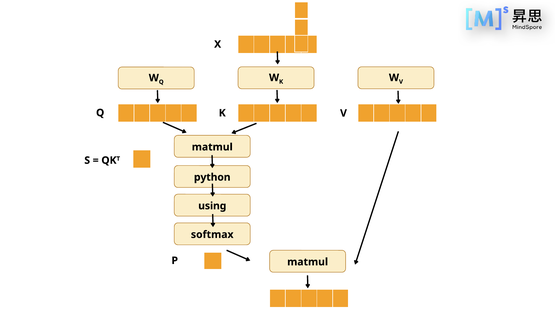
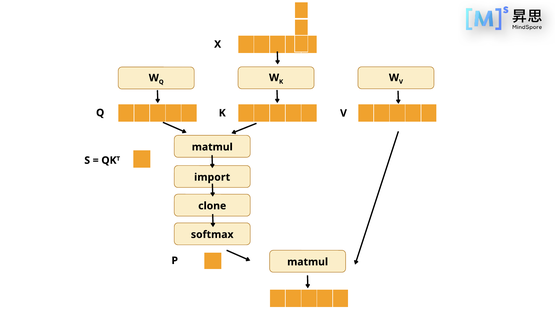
python: python -> import (212, 177)
using: using -> clone (212, 206)
